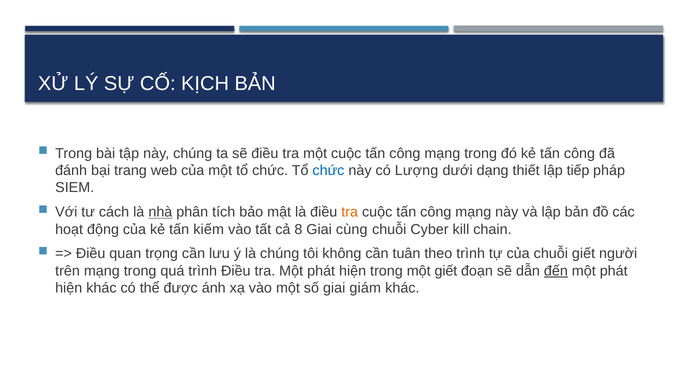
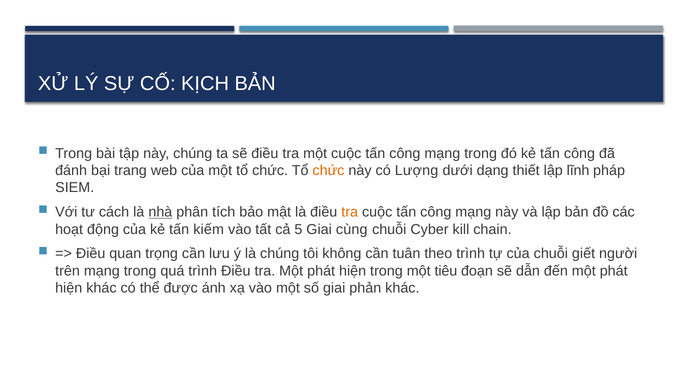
chức colour: blue -> orange (328, 171)
tiếp: tiếp -> lĩnh (578, 171)
8: 8 -> 5 (298, 229)
một giết: giết -> tiêu (446, 271)
đến underline: present -> none (556, 271)
giám: giám -> phản (365, 288)
